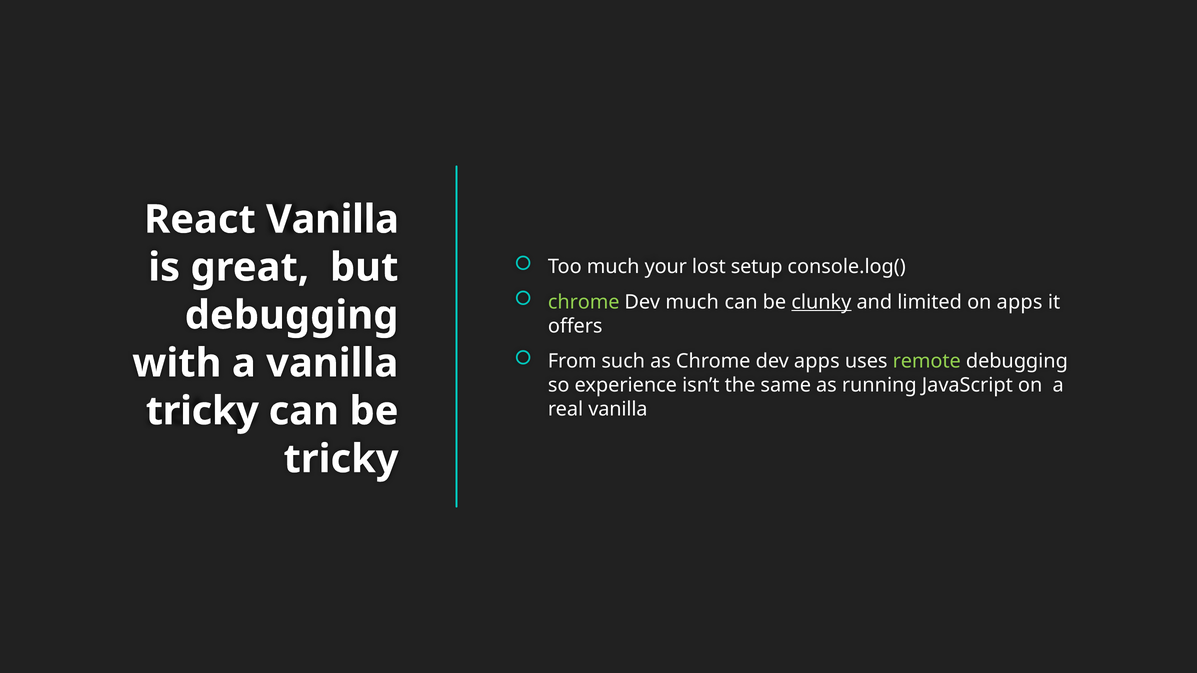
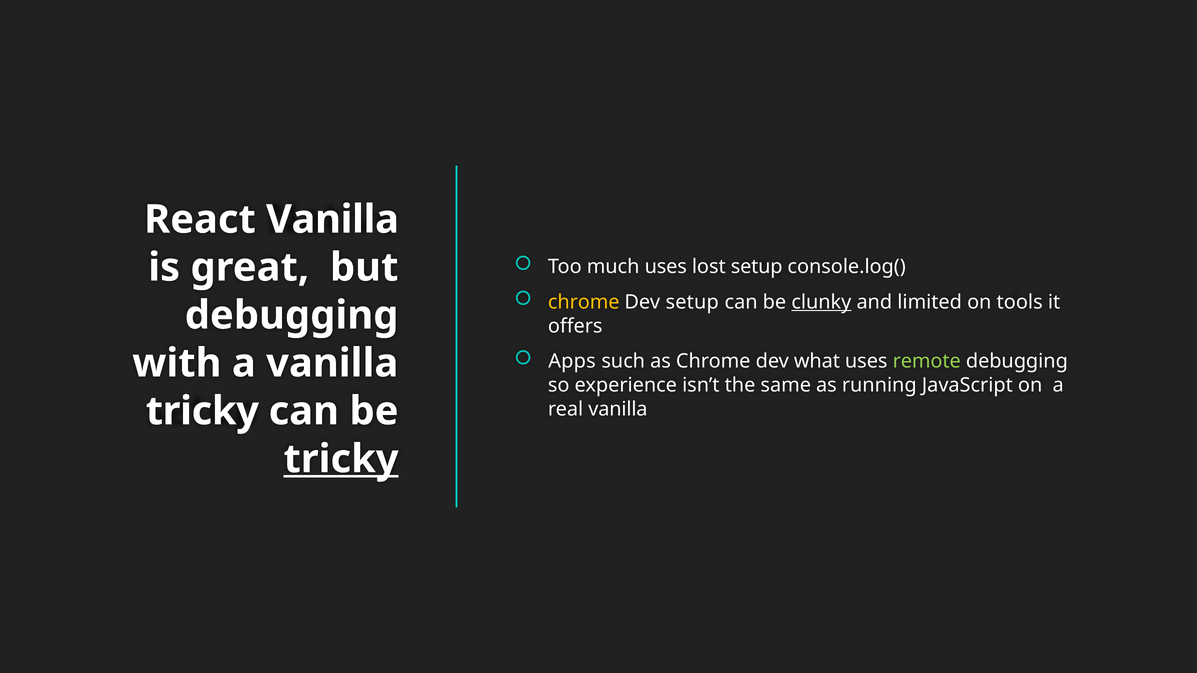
much your: your -> uses (666, 267)
chrome colour: light green -> yellow (584, 302)
Dev much: much -> setup (692, 302)
on apps: apps -> tools (1020, 302)
From: From -> Apps (572, 361)
dev apps: apps -> what (817, 361)
tricky underline: none -> present (341, 459)
